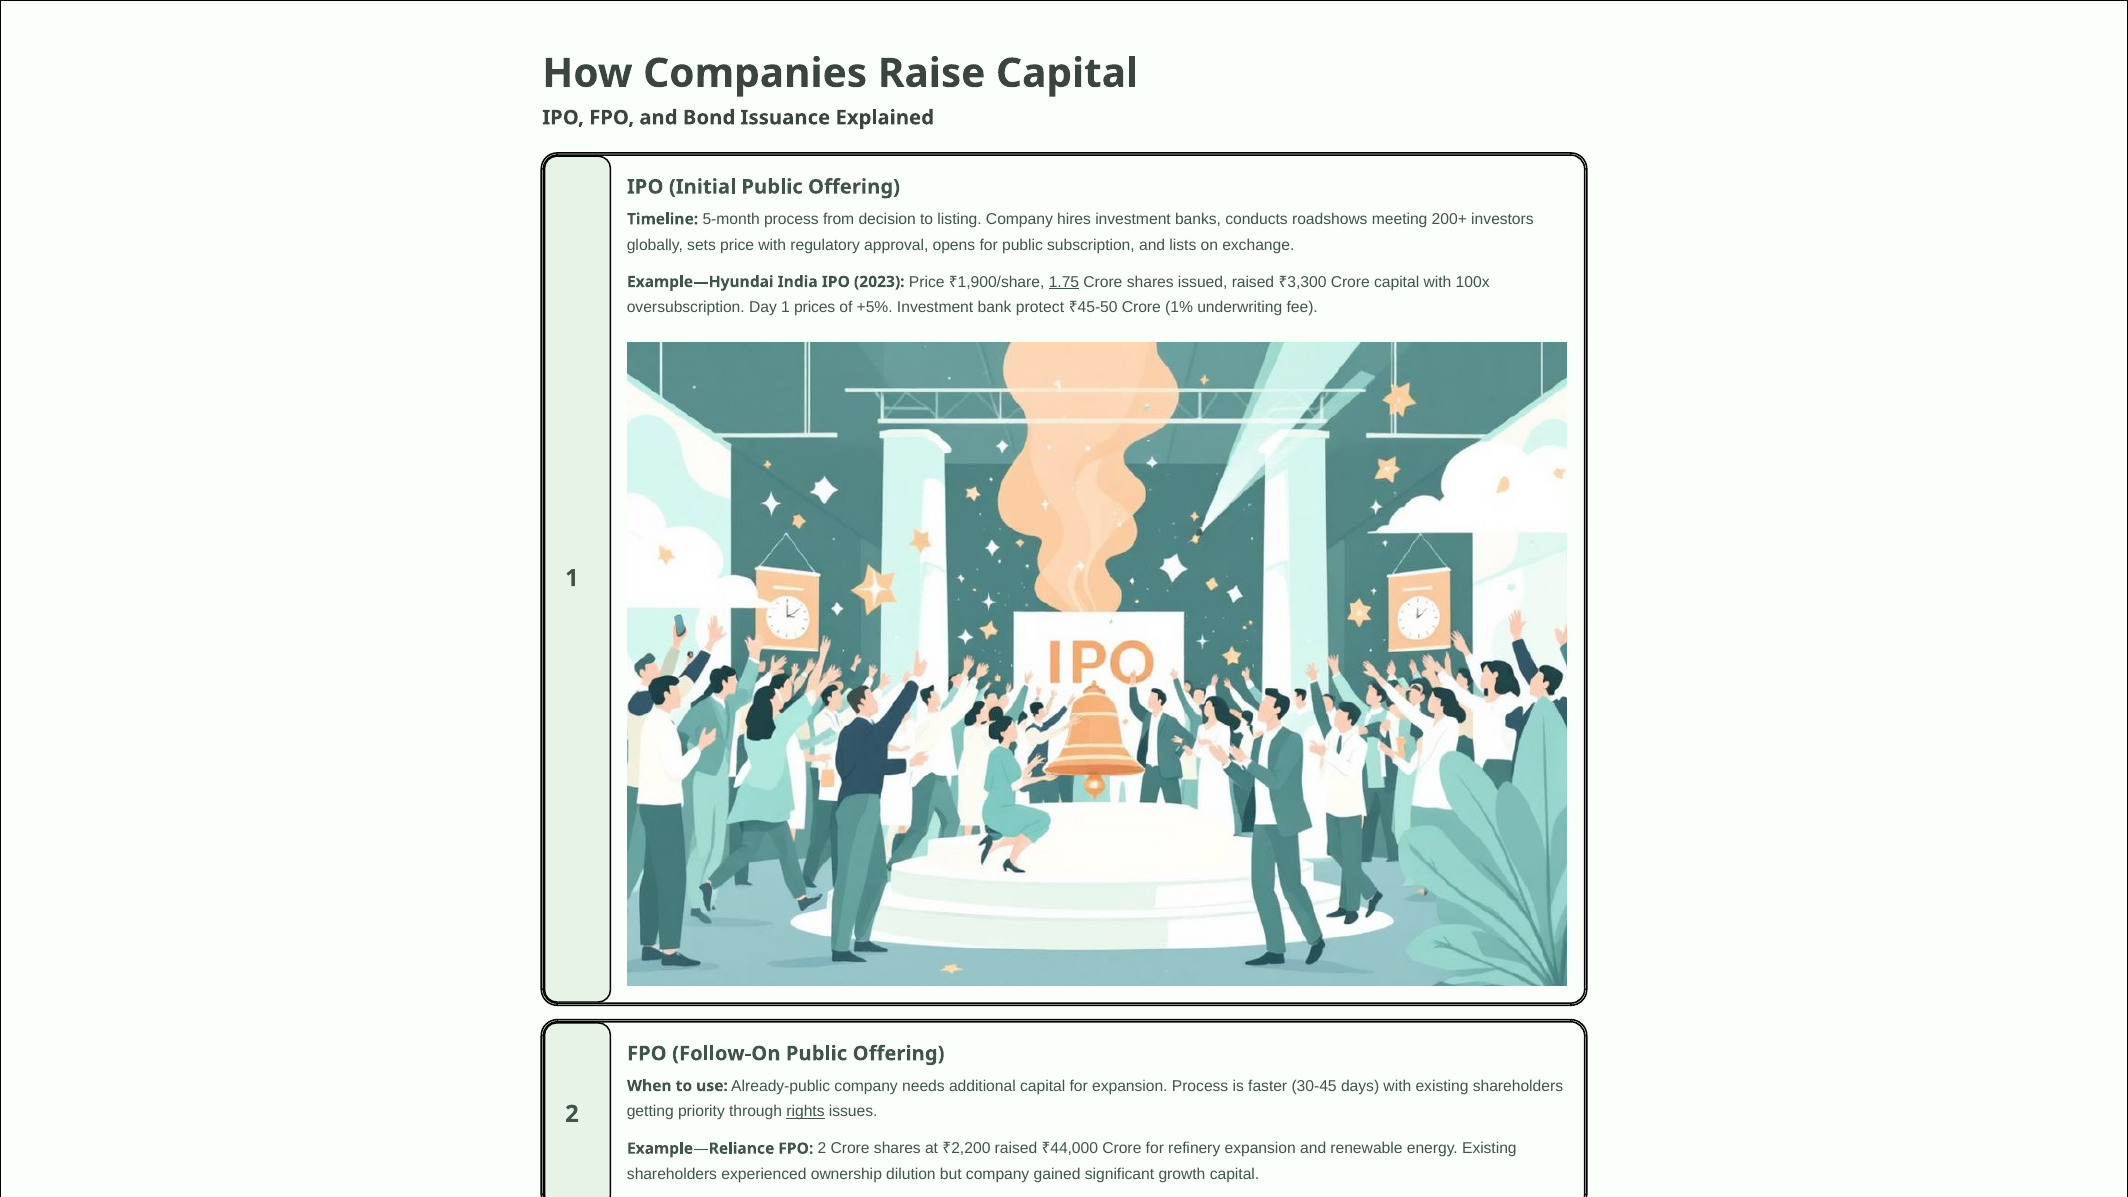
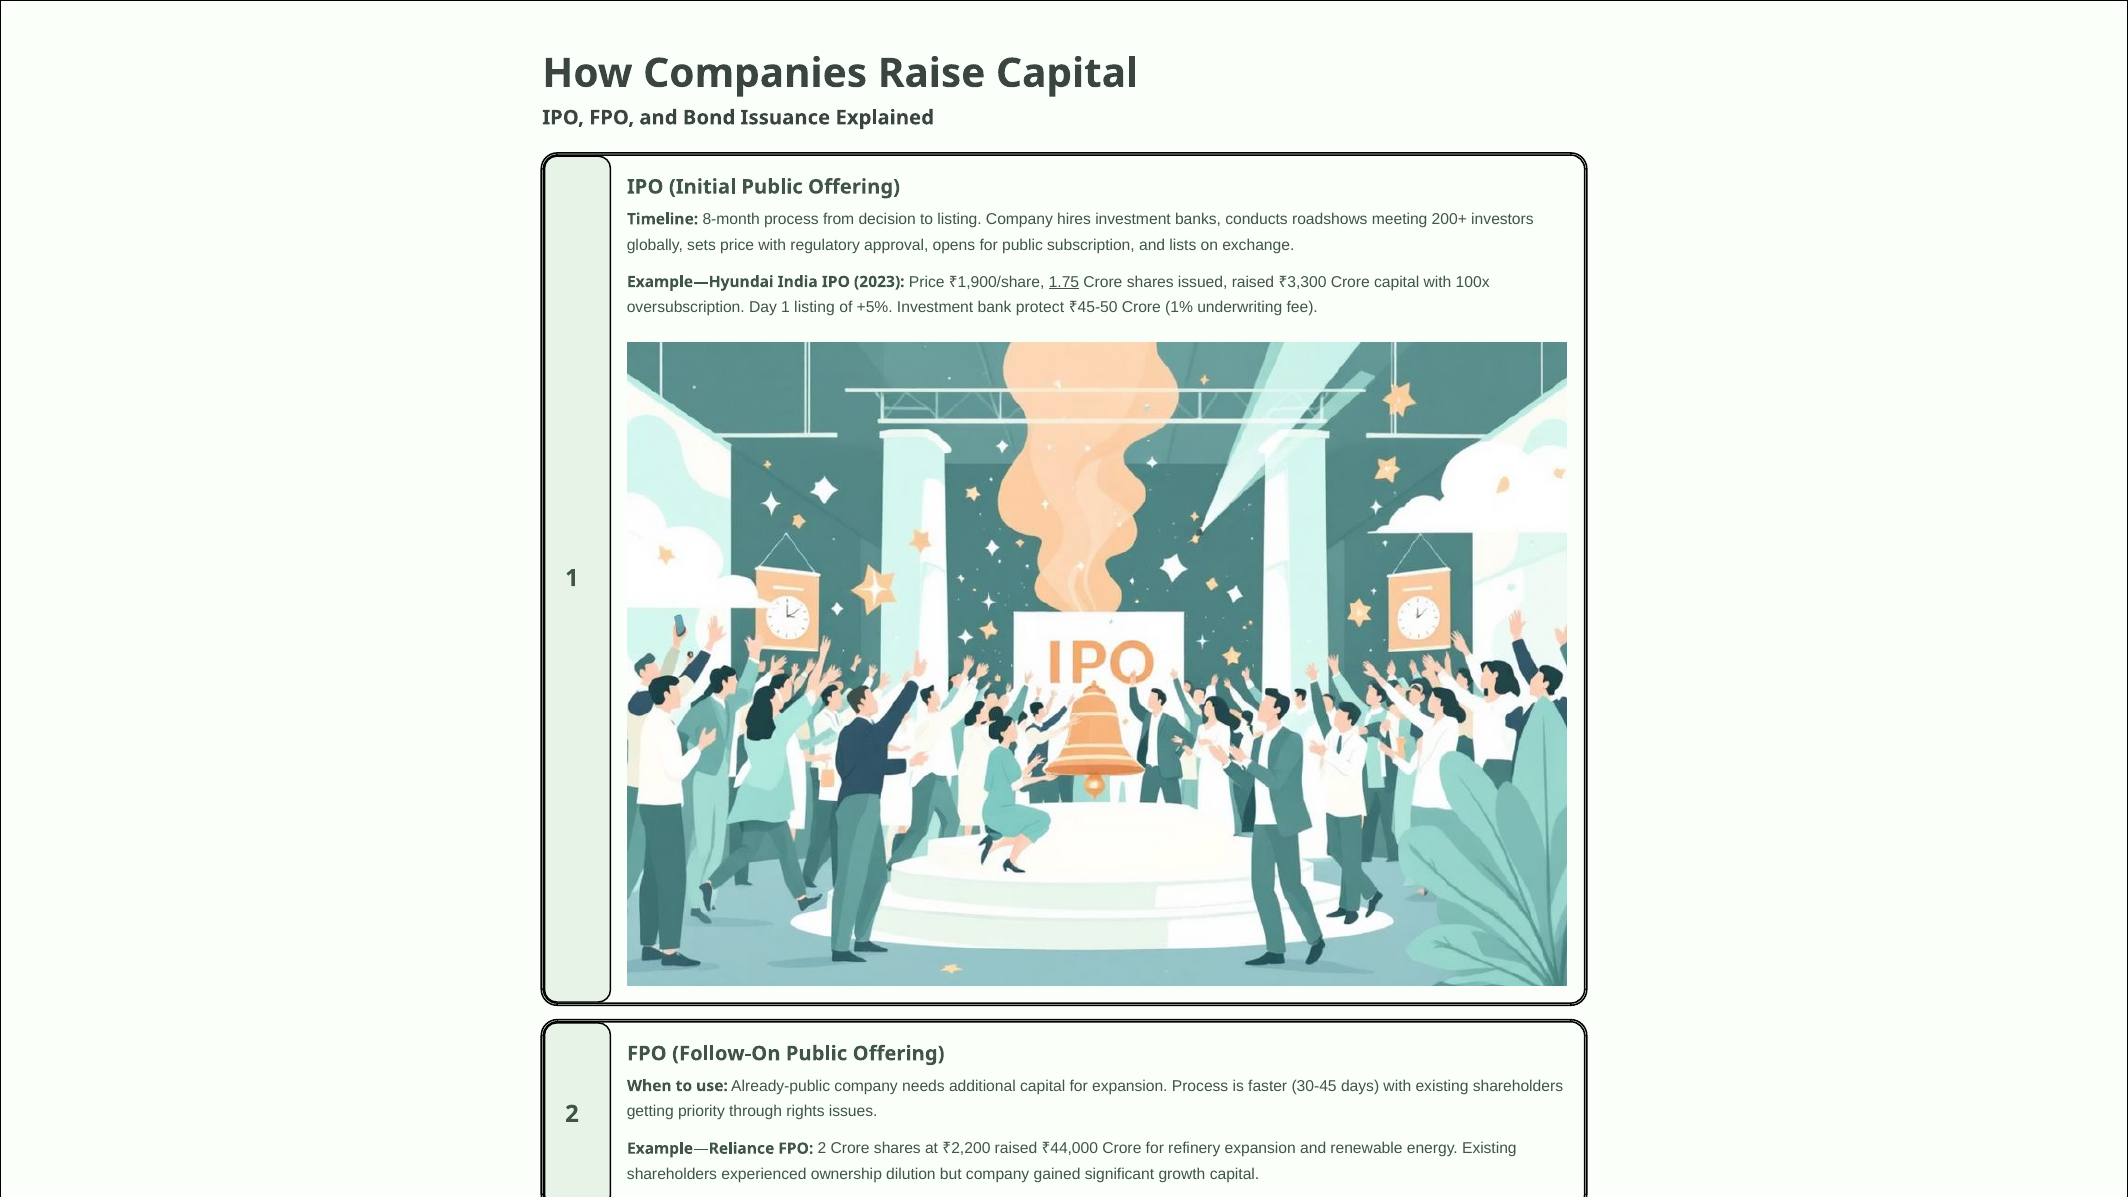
5-month: 5-month -> 8-month (731, 219)
1 prices: prices -> listing (815, 308)
rights underline: present -> none (806, 1112)
